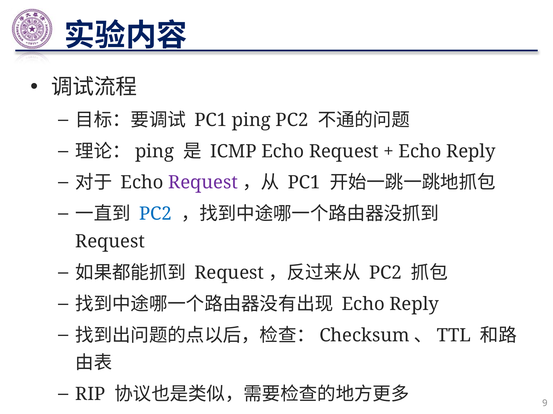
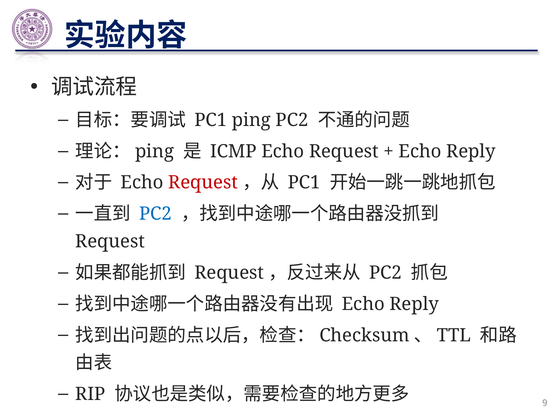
Request colour: purple -> red (203, 183)
